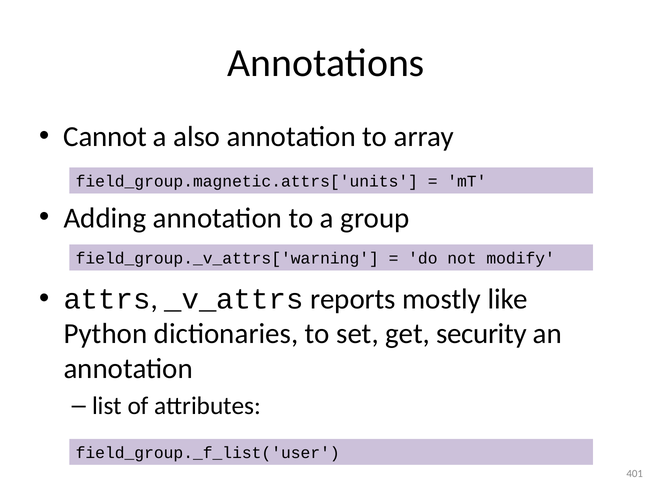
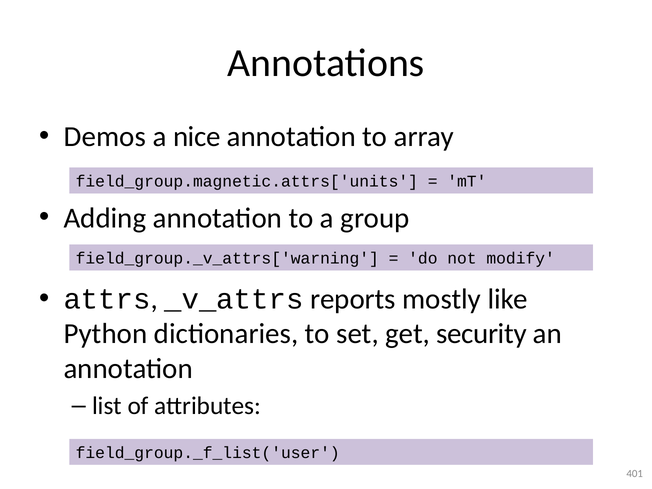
Cannot: Cannot -> Demos (105, 137)
also: also -> nice (197, 137)
